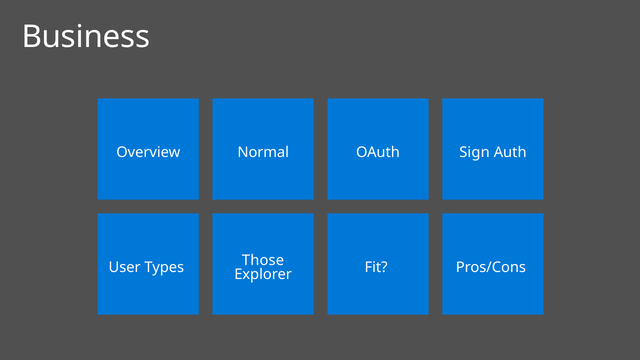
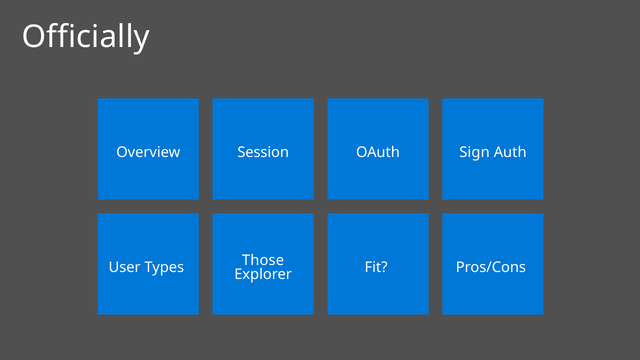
Business: Business -> Officially (86, 37)
Normal: Normal -> Session (263, 152)
